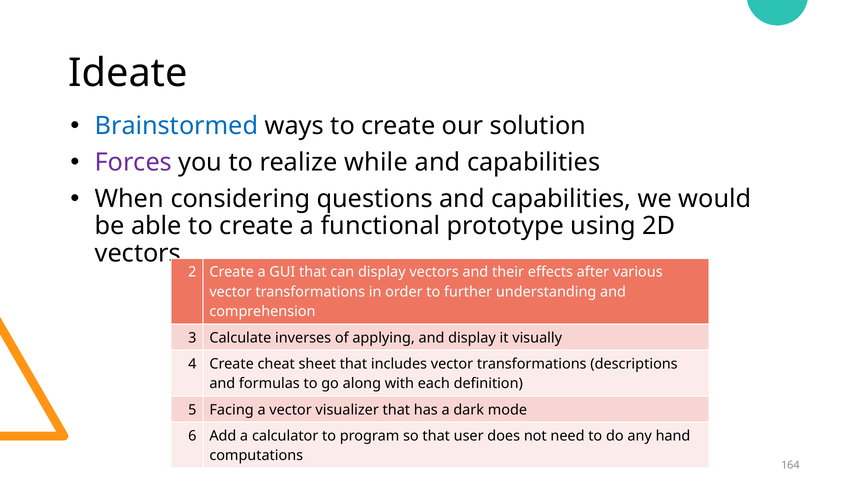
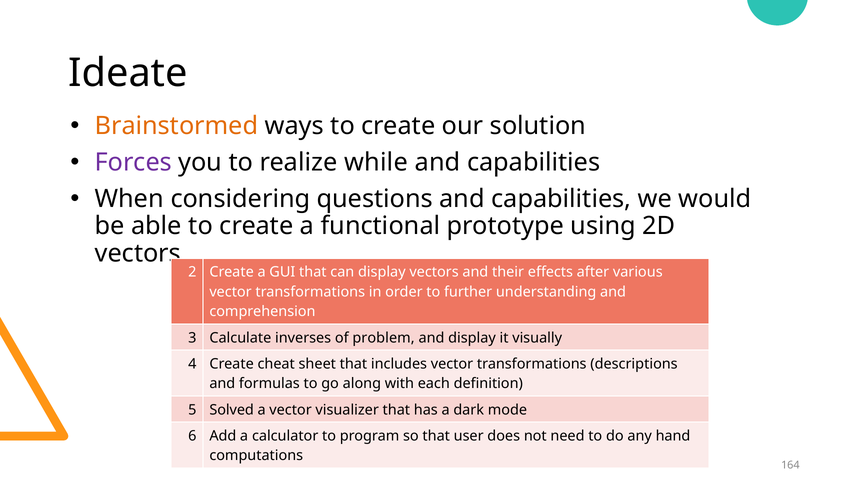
Brainstormed colour: blue -> orange (176, 126)
applying: applying -> problem (384, 338)
Facing: Facing -> Solved (232, 410)
